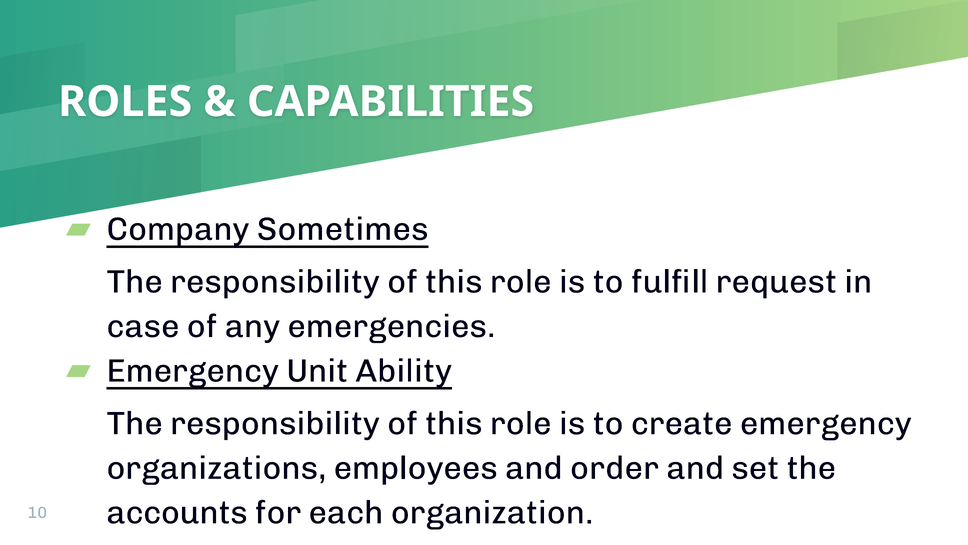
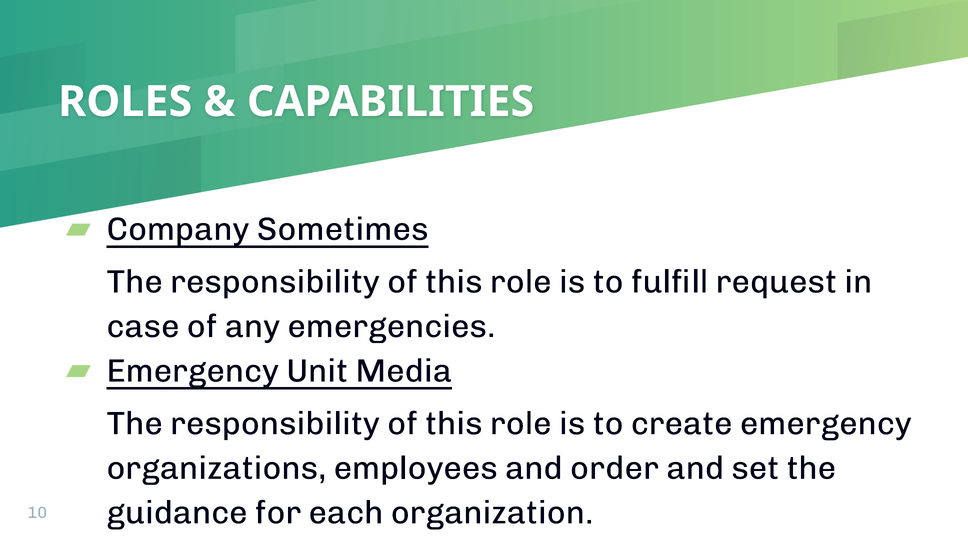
Ability: Ability -> Media (404, 371)
accounts: accounts -> guidance (177, 512)
